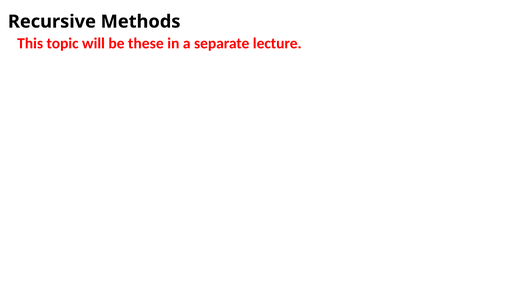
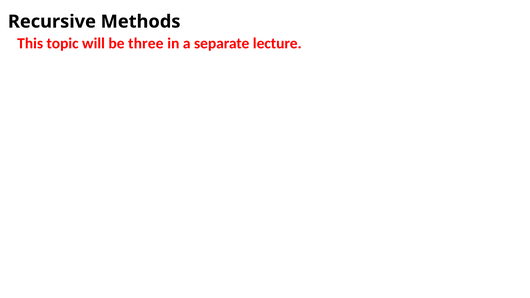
these: these -> three (146, 44)
